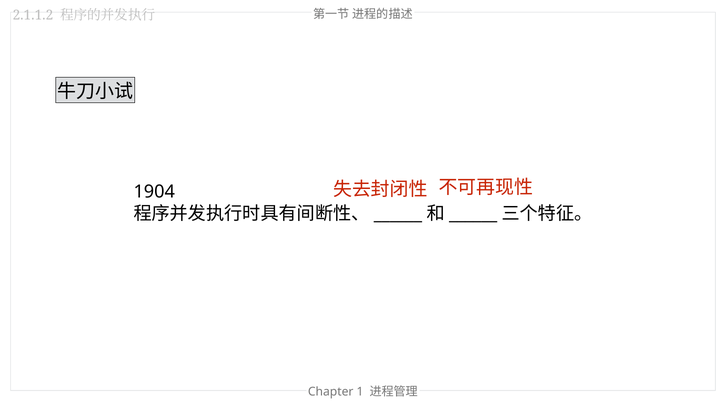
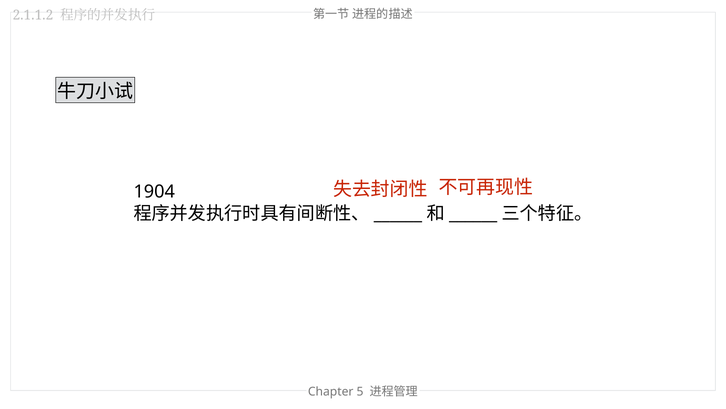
1: 1 -> 5 (360, 391)
